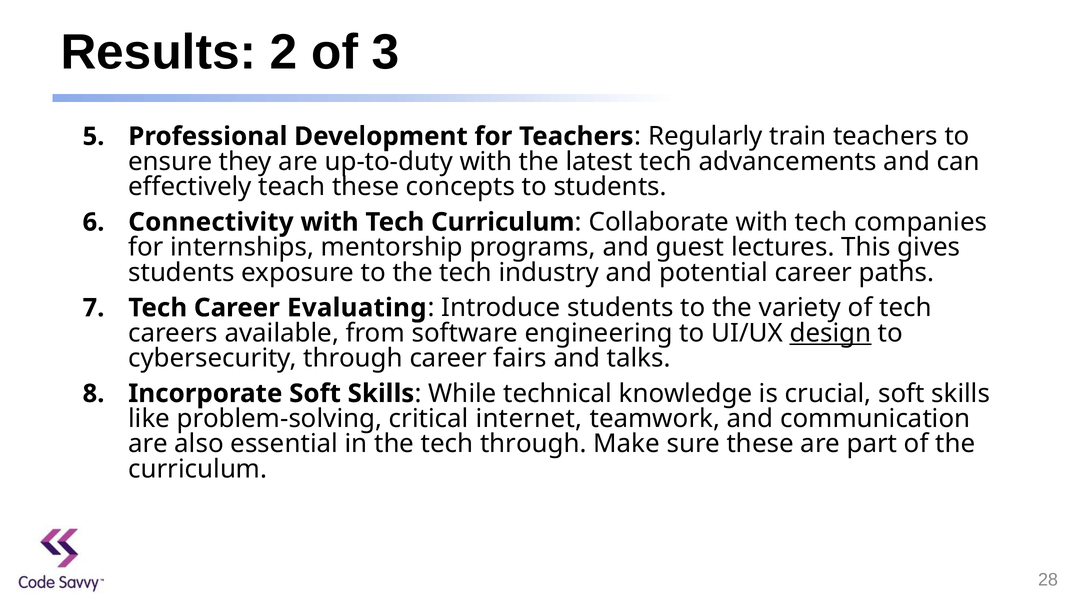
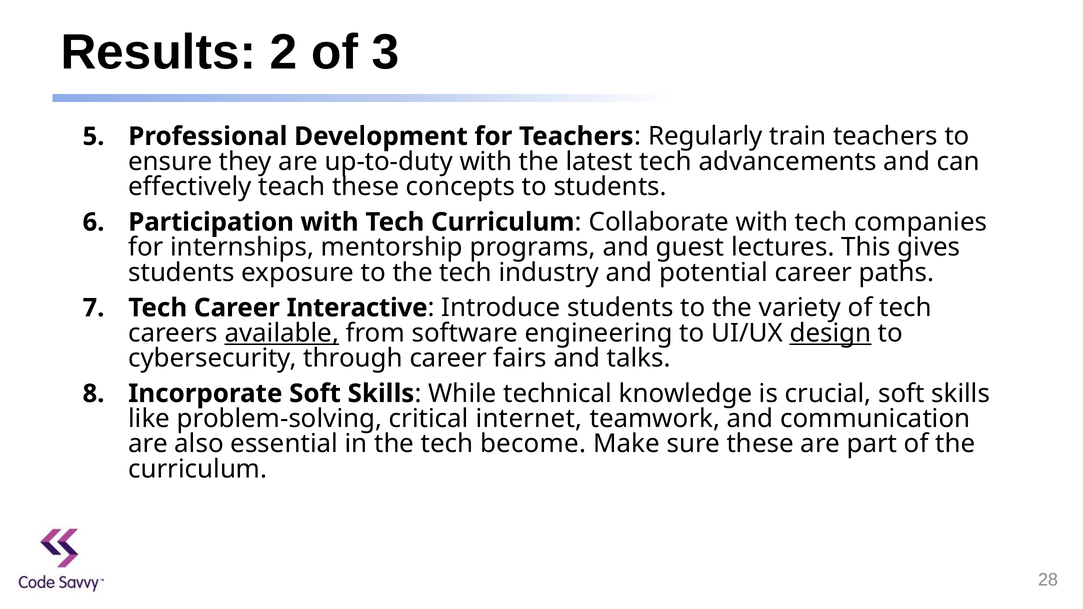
Connectivity: Connectivity -> Participation (211, 222)
Evaluating: Evaluating -> Interactive (357, 308)
available underline: none -> present (282, 333)
tech through: through -> become (533, 444)
